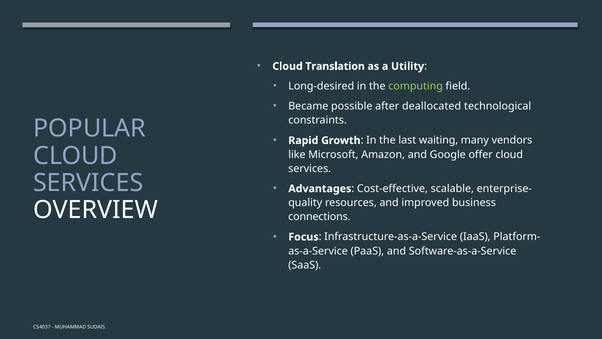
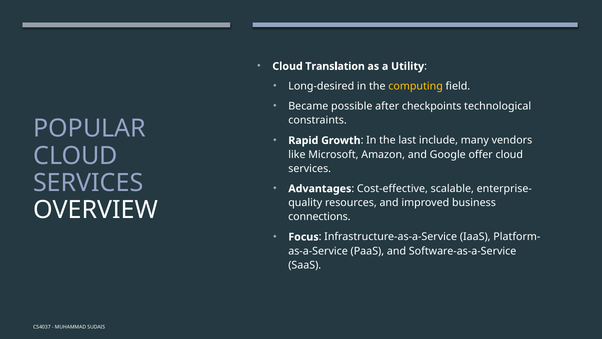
computing colour: light green -> yellow (416, 86)
deallocated: deallocated -> checkpoints (432, 106)
waiting: waiting -> include (439, 140)
